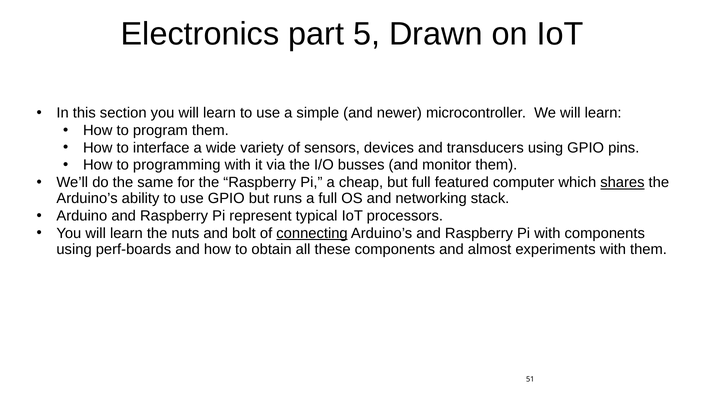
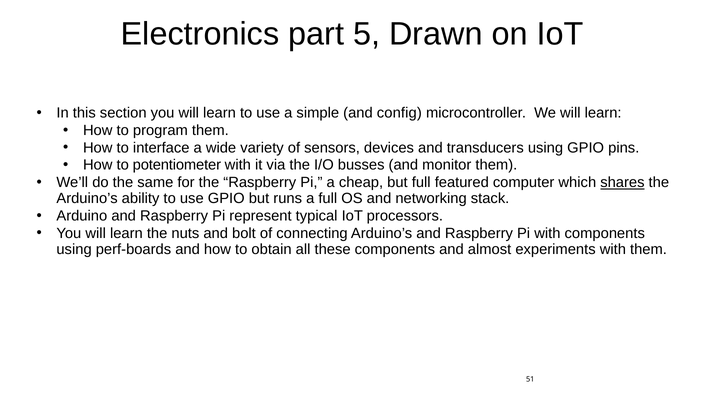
newer: newer -> config (399, 113)
programming: programming -> potentiometer (177, 165)
connecting underline: present -> none (312, 233)
